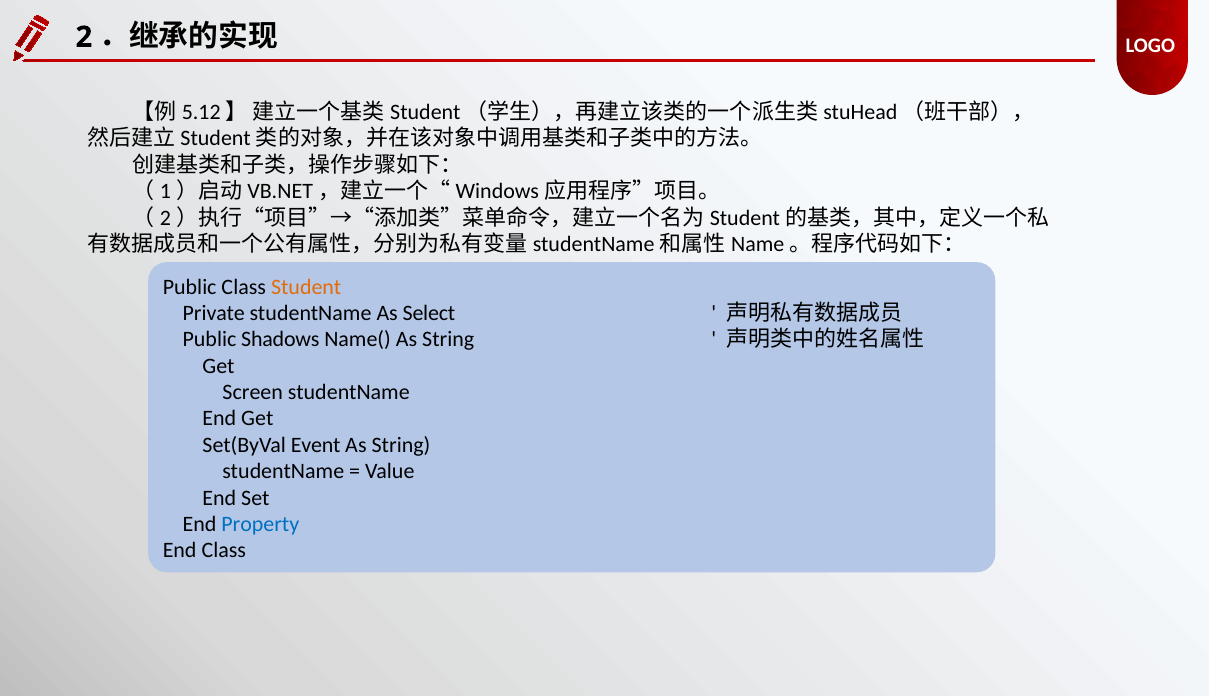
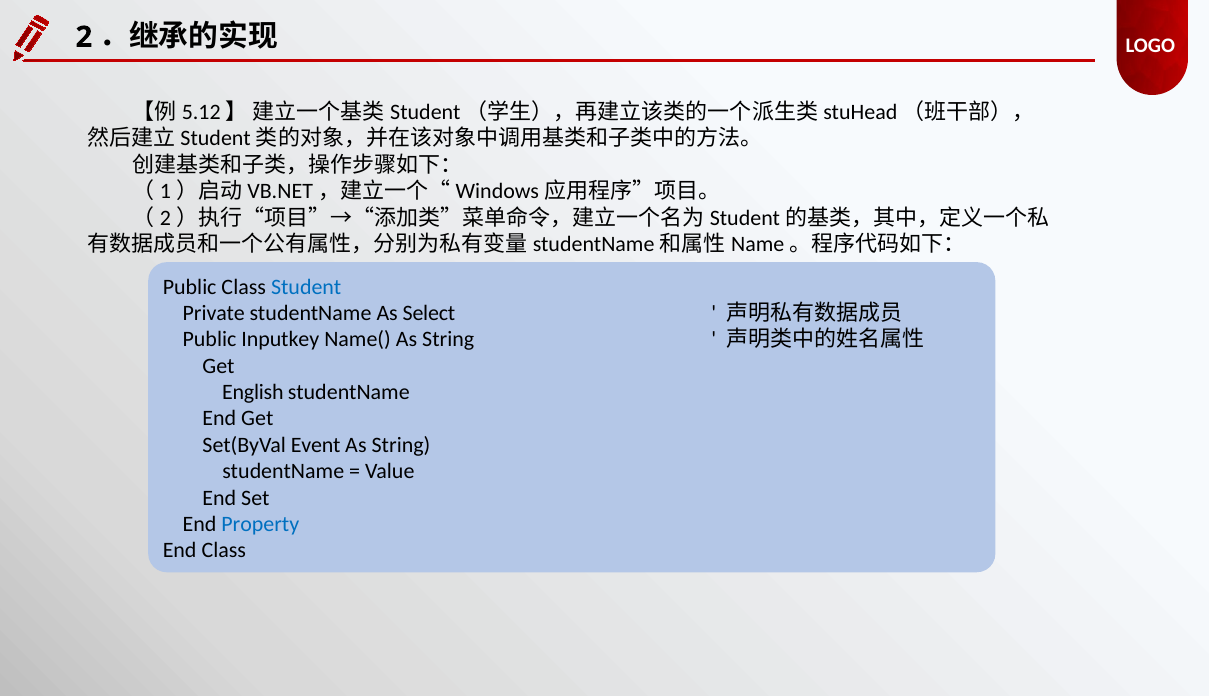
Student colour: orange -> blue (306, 287)
Shadows: Shadows -> Inputkey (280, 340)
Screen: Screen -> English (253, 392)
